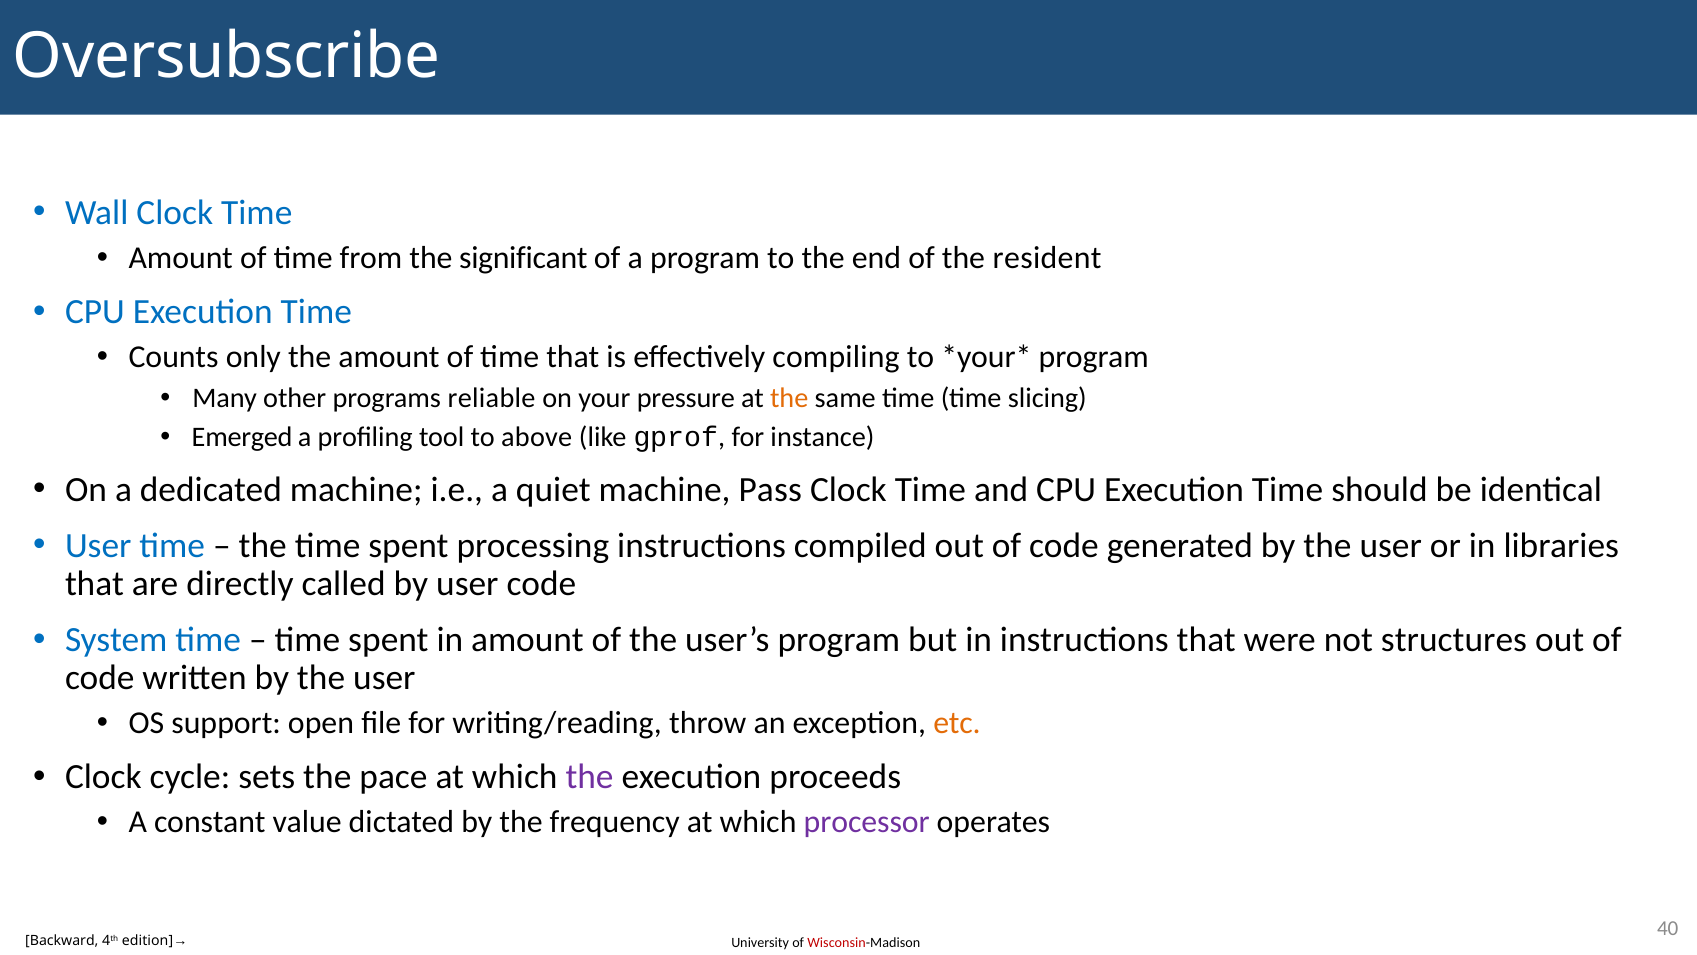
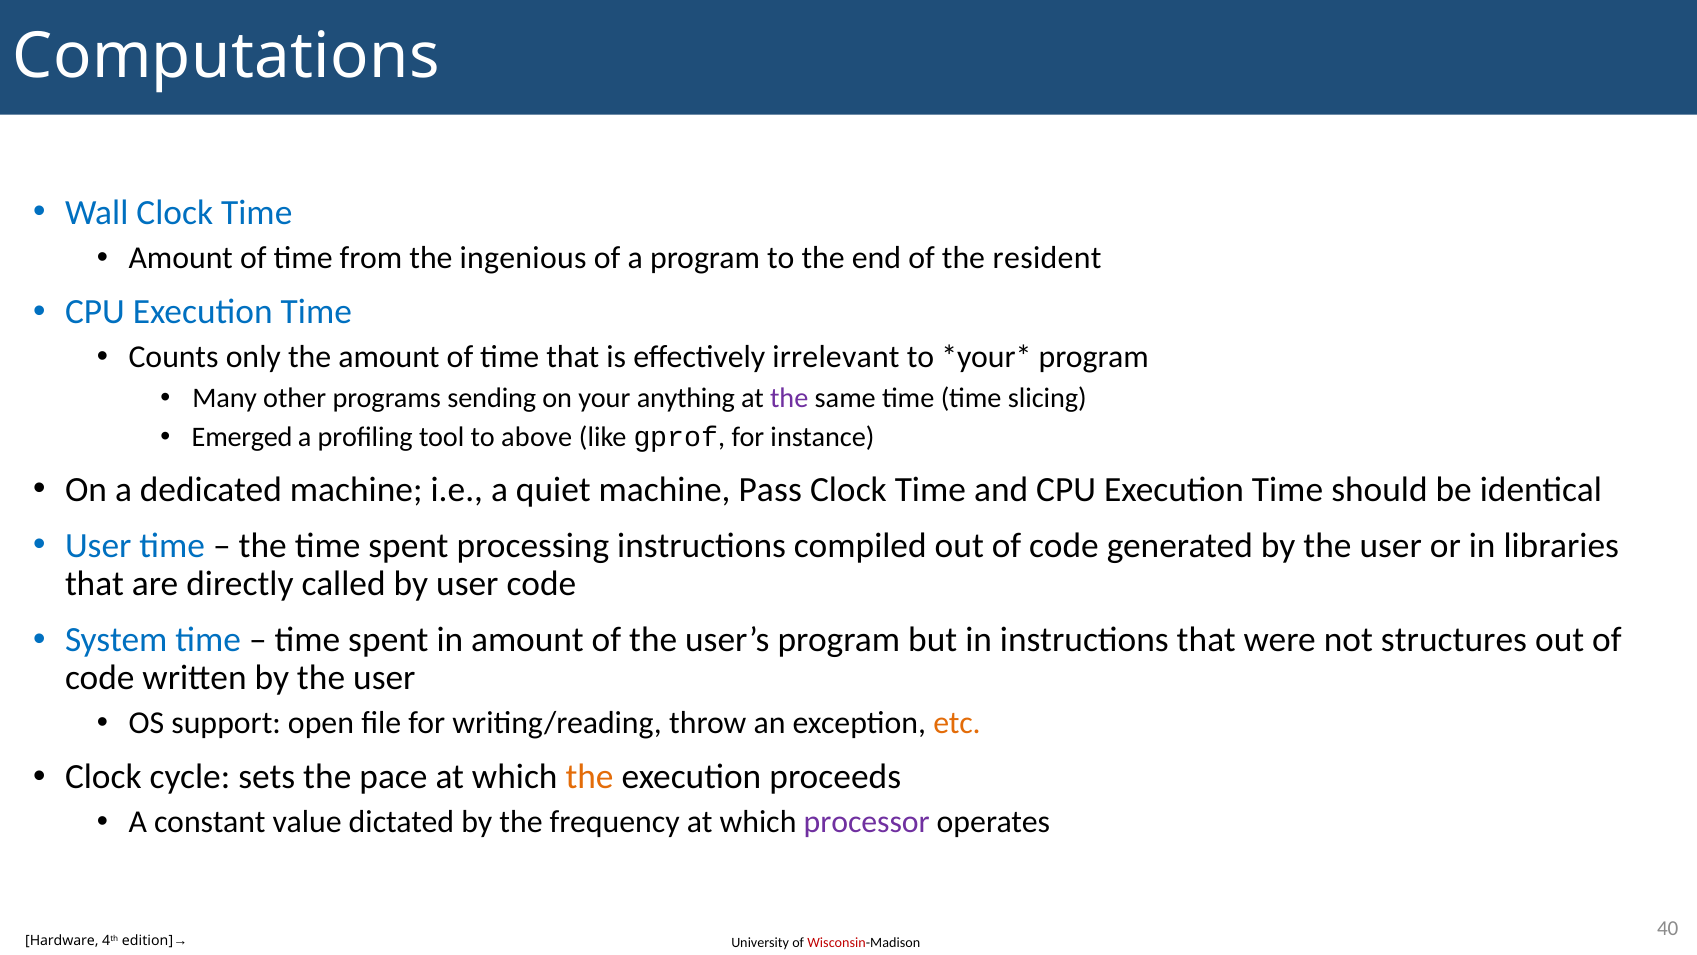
Oversubscribe: Oversubscribe -> Computations (226, 57)
significant: significant -> ingenious (523, 258)
compiling: compiling -> irrelevant (836, 357)
reliable: reliable -> sending (492, 398)
pressure: pressure -> anything (686, 398)
the colour: orange -> purple (789, 398)
the colour: purple -> orange (590, 777)
Backward: Backward -> Hardware (62, 940)
